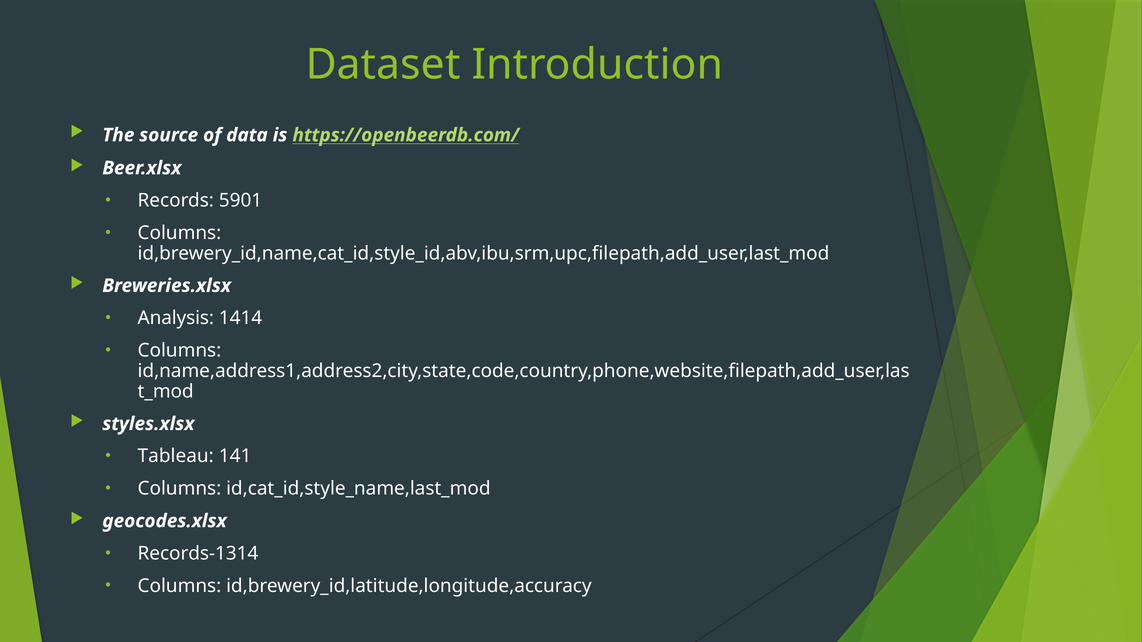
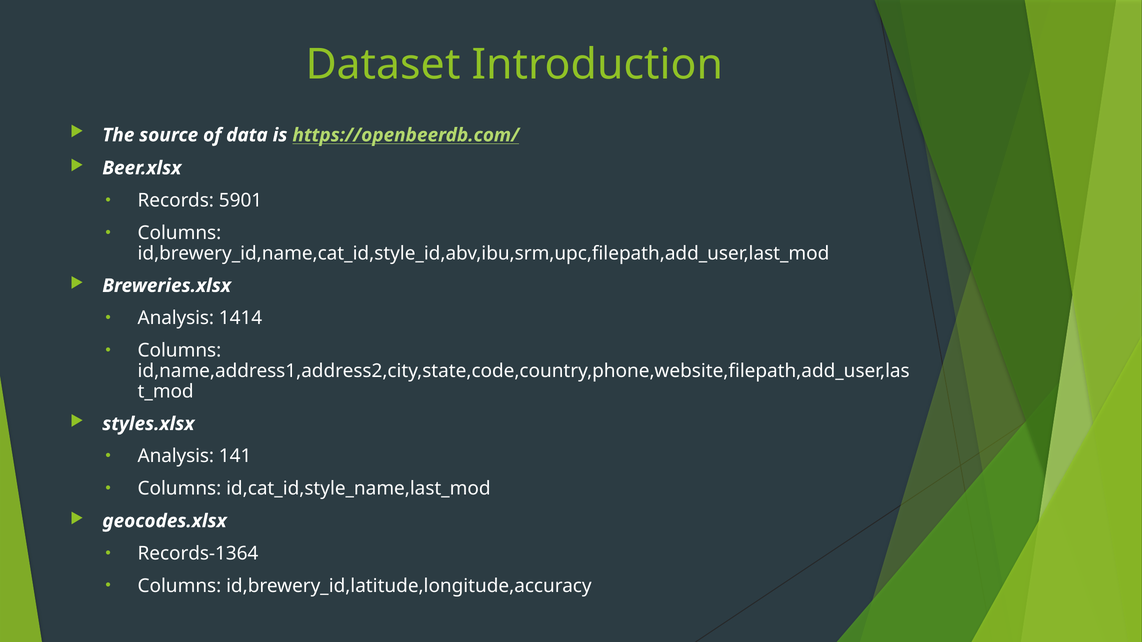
Tableau: Tableau -> Analysis (176, 456)
Records-1314: Records-1314 -> Records-1364 (198, 554)
